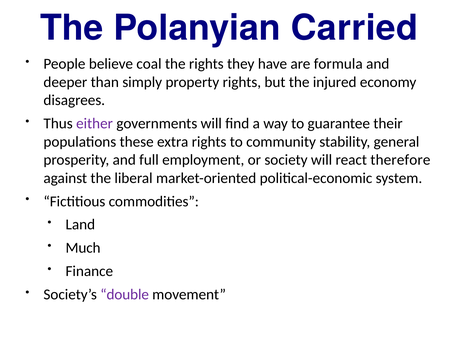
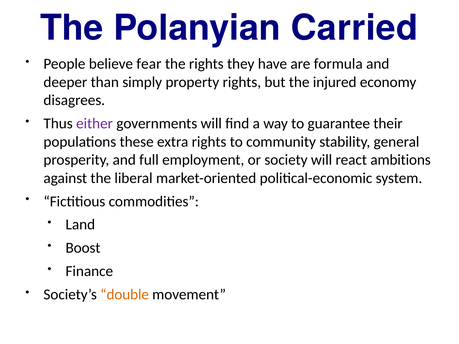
coal: coal -> fear (149, 64)
therefore: therefore -> ambitions (401, 160)
Much: Much -> Boost (83, 248)
double colour: purple -> orange (125, 295)
